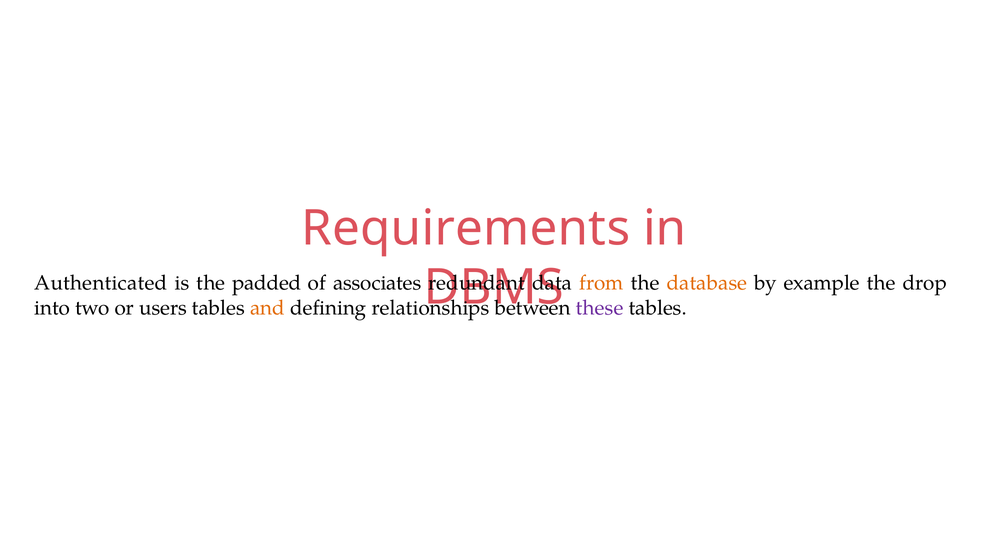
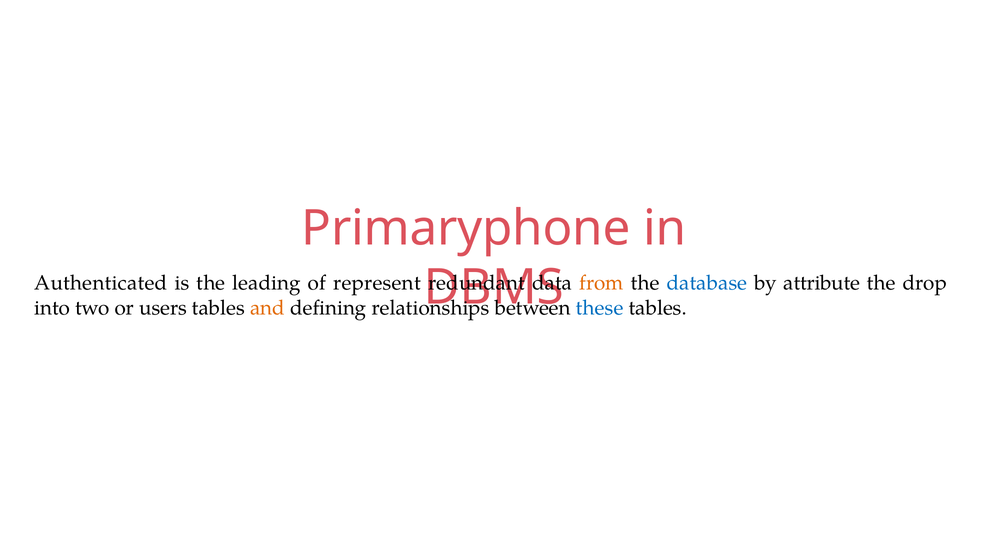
Requirements: Requirements -> Primaryphone (466, 228)
padded: padded -> leading (267, 283)
associates: associates -> represent (377, 283)
database colour: orange -> blue (707, 283)
example: example -> attribute (822, 283)
these colour: purple -> blue (600, 308)
